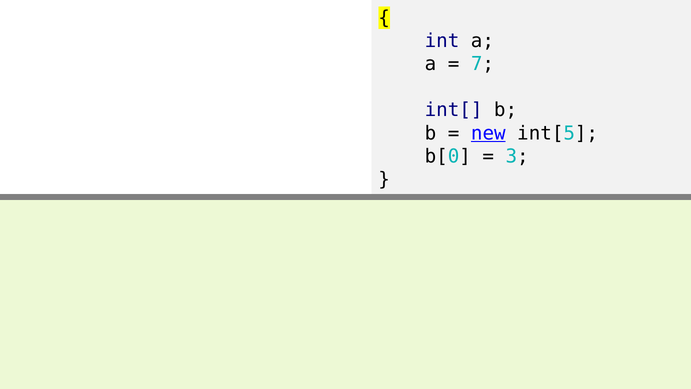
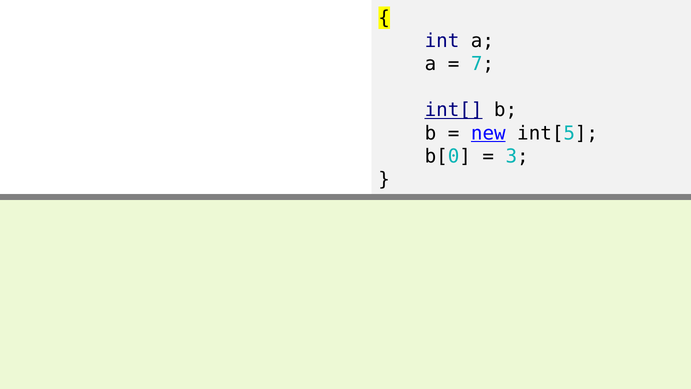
int[ underline: none -> present (454, 110)
